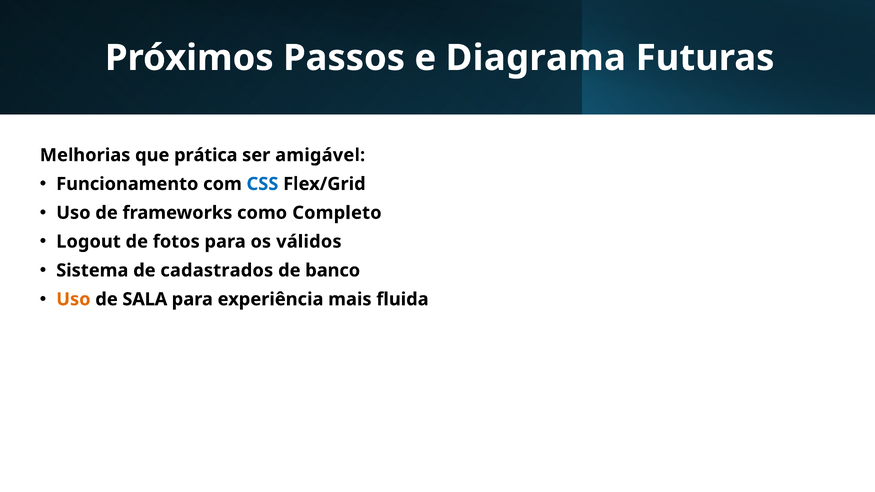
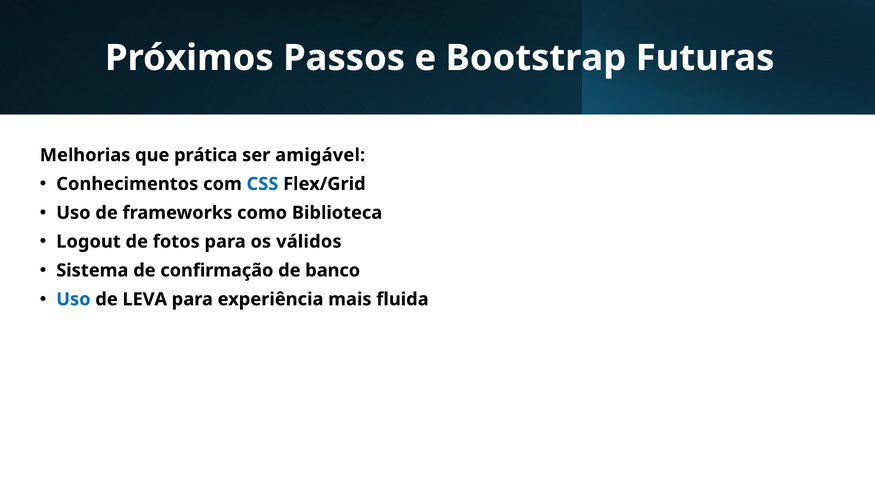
Diagrama: Diagrama -> Bootstrap (536, 58)
Funcionamento: Funcionamento -> Conhecimentos (127, 184)
Completo: Completo -> Biblioteca (337, 213)
cadastrados: cadastrados -> confirmação (217, 271)
Uso colour: orange -> blue (73, 299)
SALA: SALA -> LEVA (145, 299)
